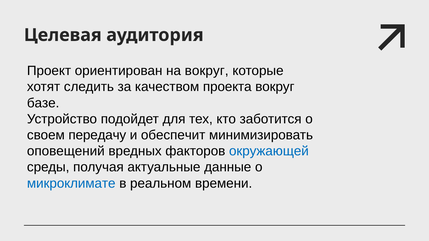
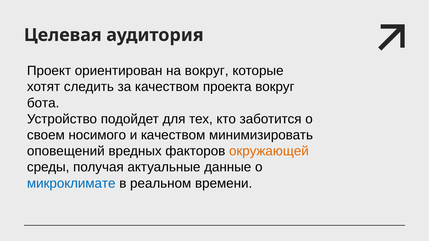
базе: базе -> бота (43, 103)
передачу: передачу -> носимого (97, 135)
и обеспечит: обеспечит -> качеством (173, 135)
окружающей colour: blue -> orange (269, 151)
